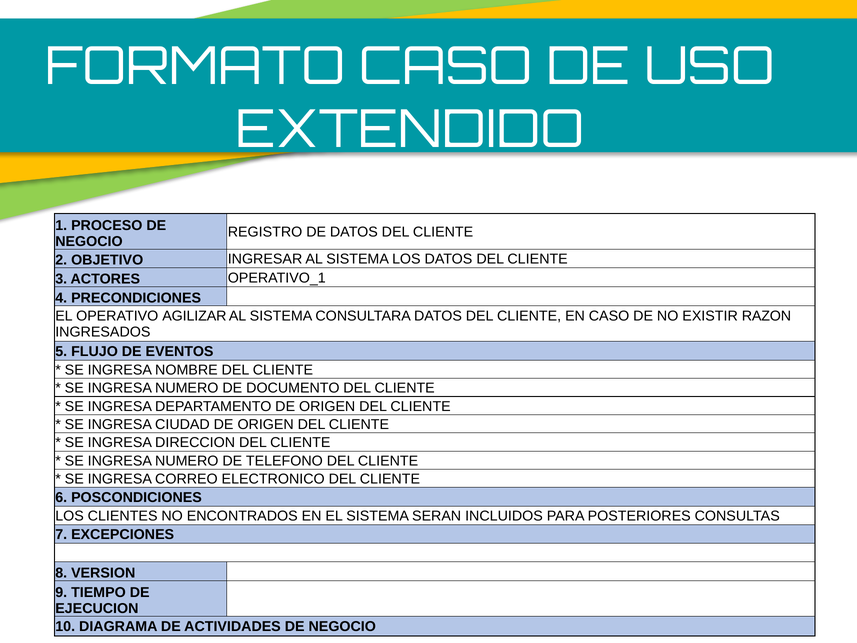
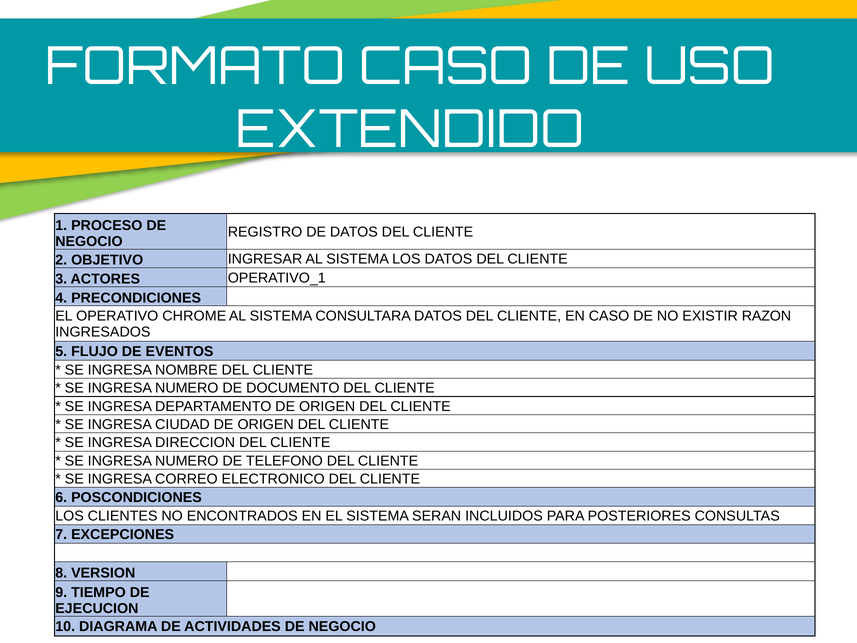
AGILIZAR: AGILIZAR -> CHROME (194, 316)
